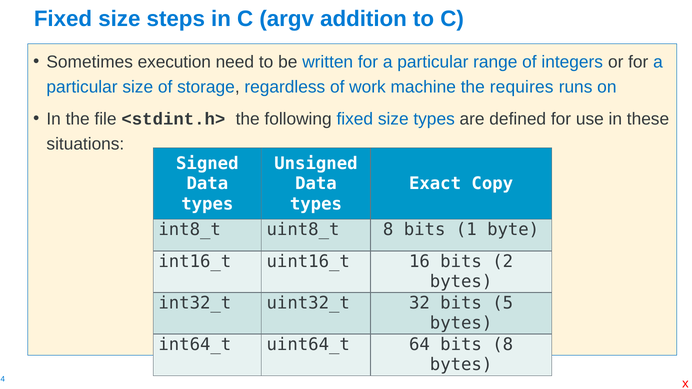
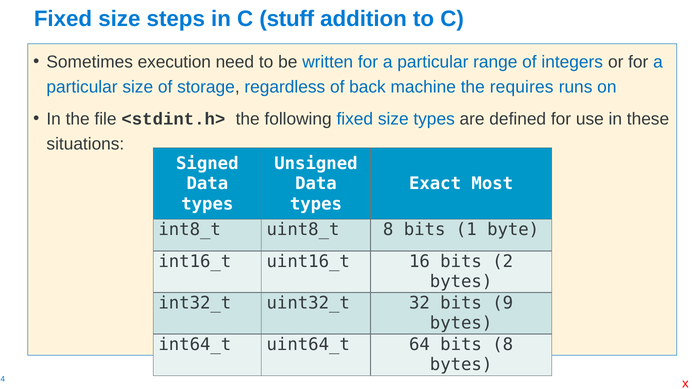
argv: argv -> stuff (287, 19)
work: work -> back (367, 87)
Copy: Copy -> Most (492, 184)
5: 5 -> 9 (503, 303)
